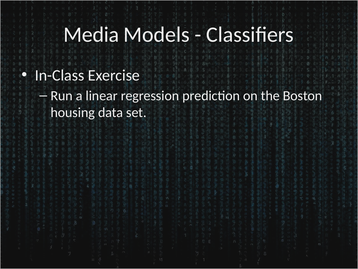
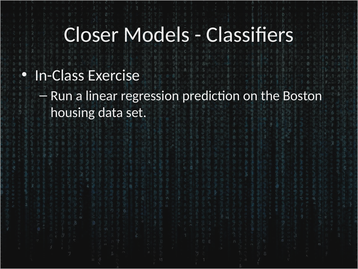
Media: Media -> Closer (91, 35)
